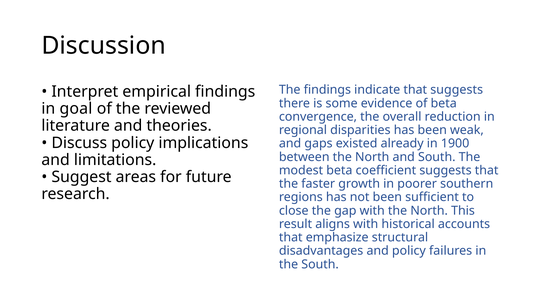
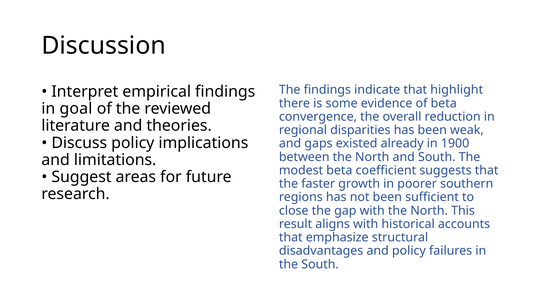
that suggests: suggests -> highlight (457, 90)
